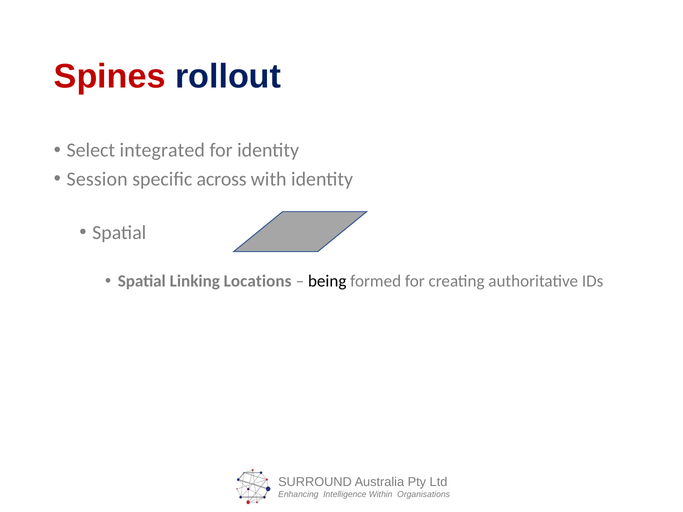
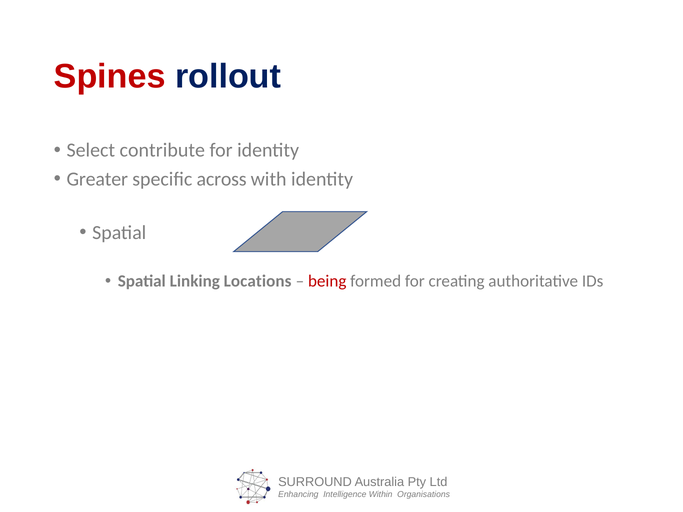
integrated: integrated -> contribute (162, 150)
Session: Session -> Greater (97, 179)
being colour: black -> red (327, 281)
